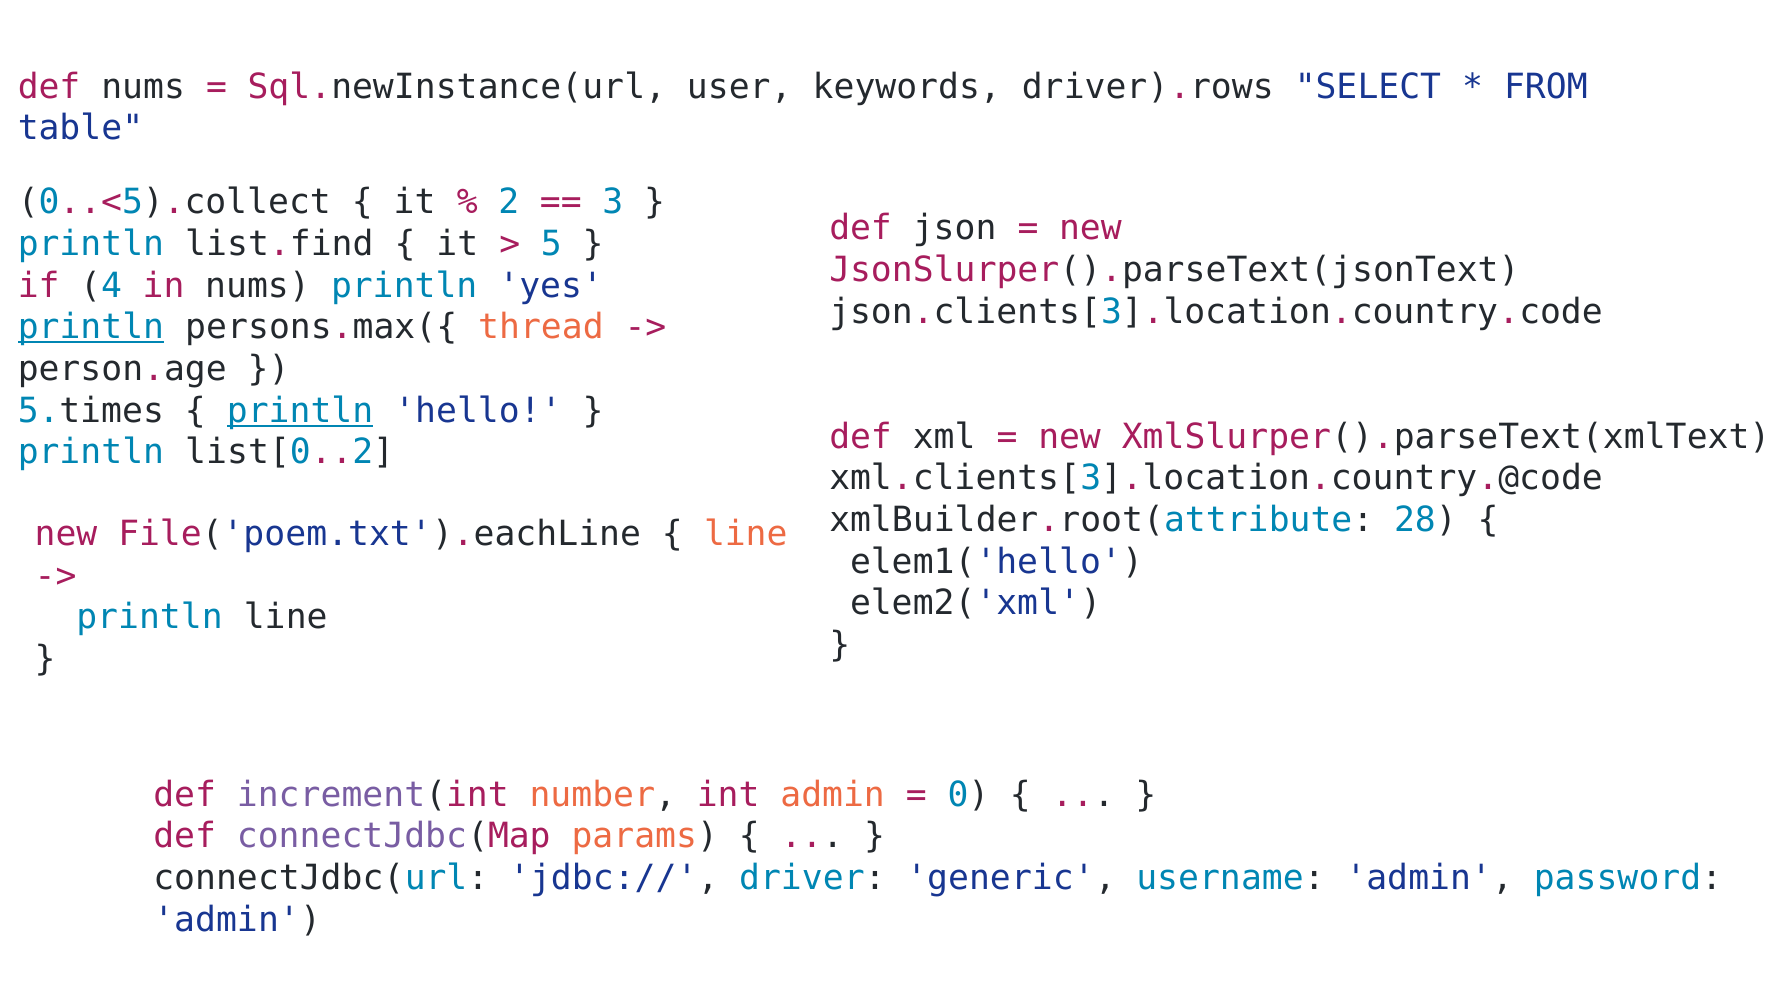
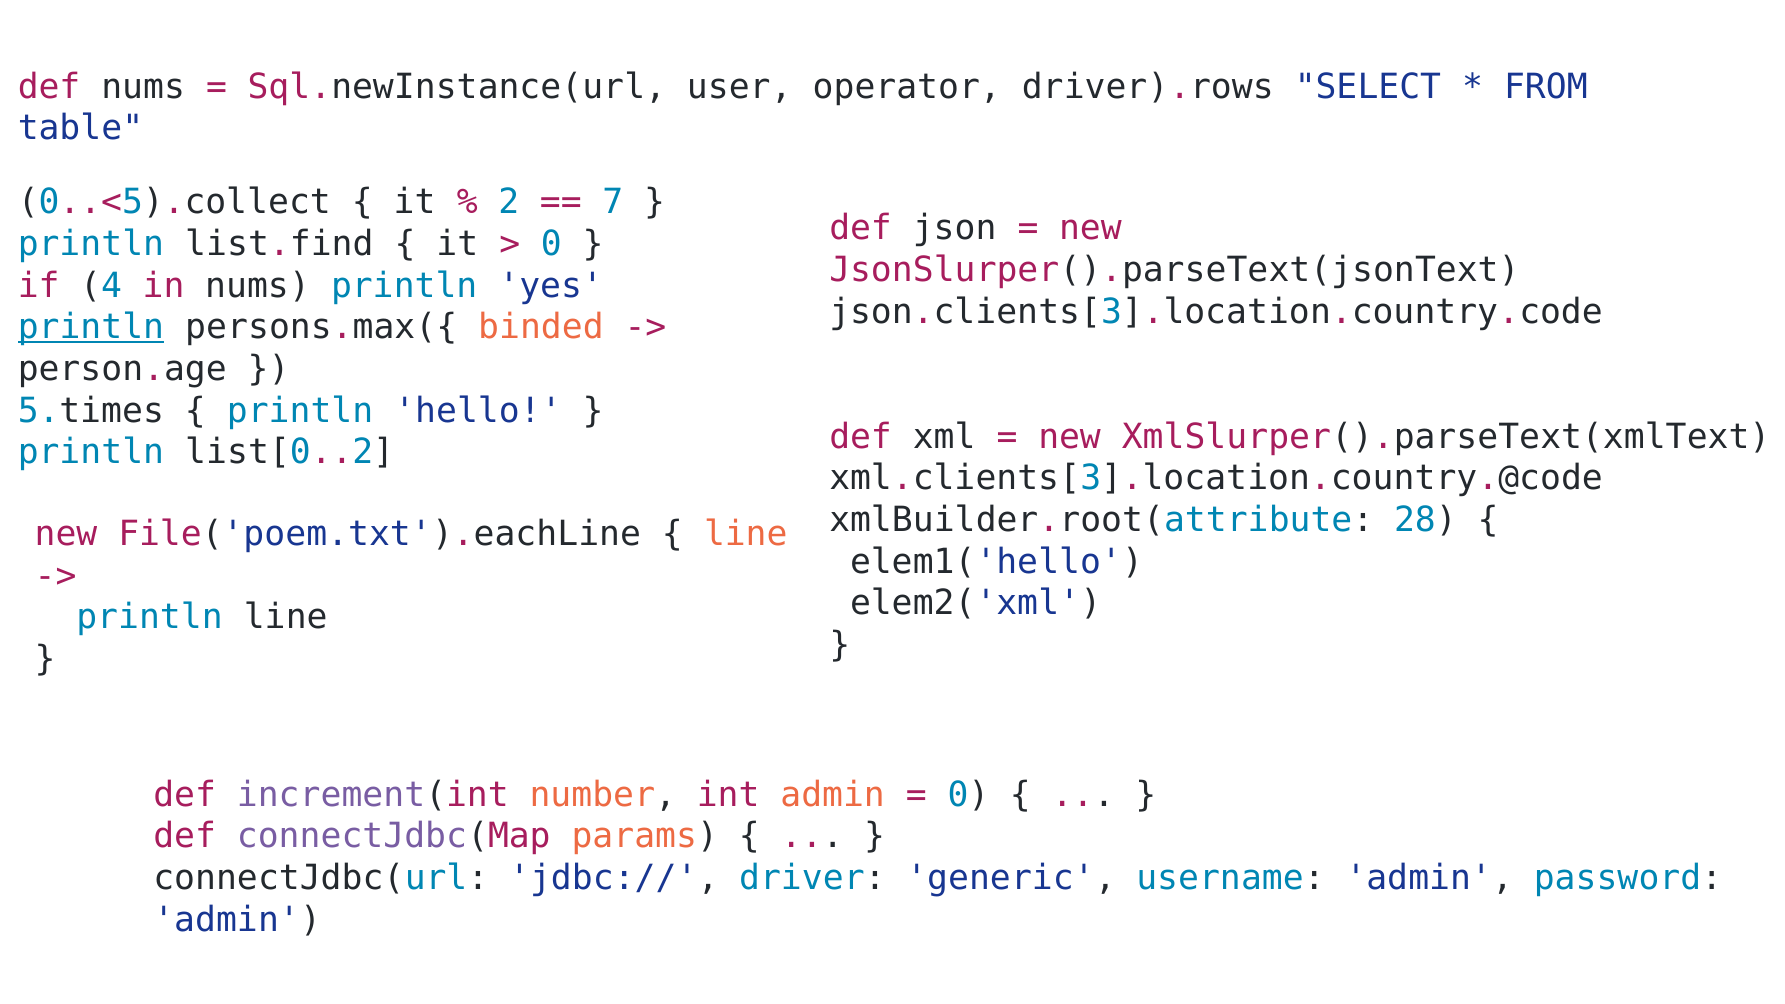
keywords: keywords -> operator (907, 87)
3: 3 -> 7 (613, 202)
5: 5 -> 0 (551, 244)
thread: thread -> binded (541, 327)
println underline: present -> none (300, 411)
